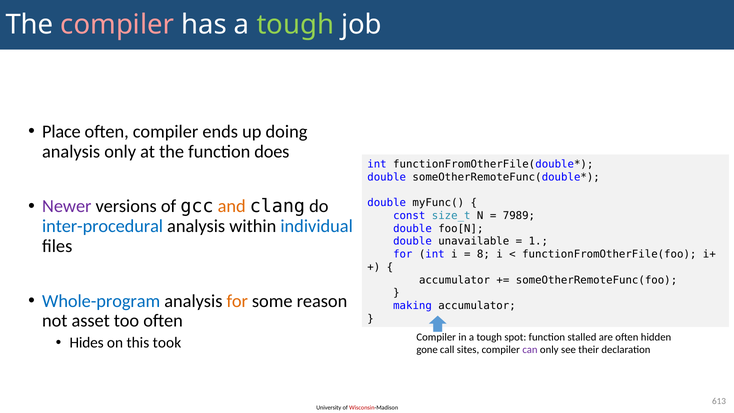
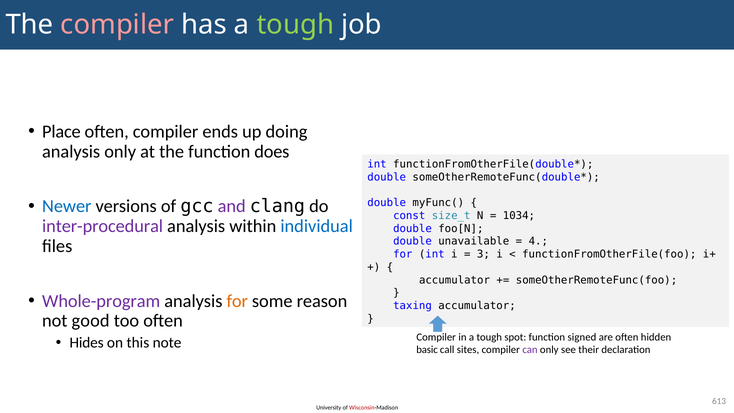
Newer colour: purple -> blue (67, 206)
and colour: orange -> purple (232, 206)
7989: 7989 -> 1034 (519, 216)
inter-procedural colour: blue -> purple (103, 226)
1: 1 -> 4 (538, 241)
8: 8 -> 3 (483, 254)
Whole-program colour: blue -> purple (101, 301)
making: making -> taxing (412, 306)
asset: asset -> good (91, 321)
stalled: stalled -> signed (582, 337)
took: took -> note (167, 343)
gone: gone -> basic (427, 350)
